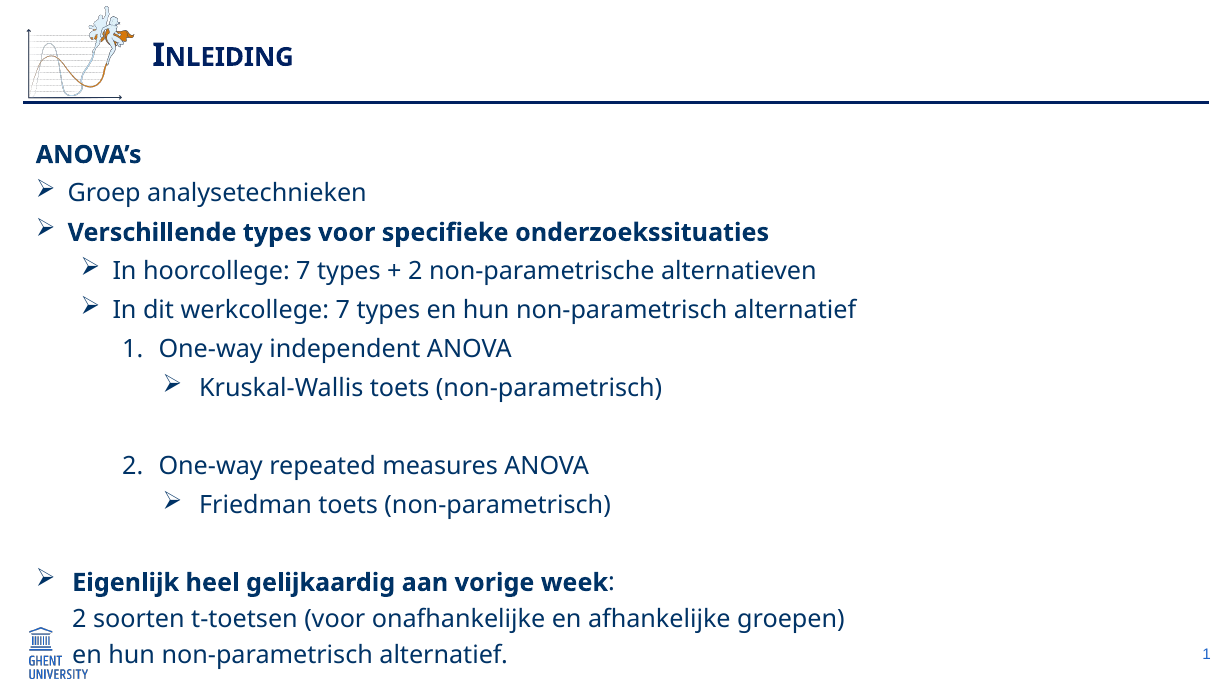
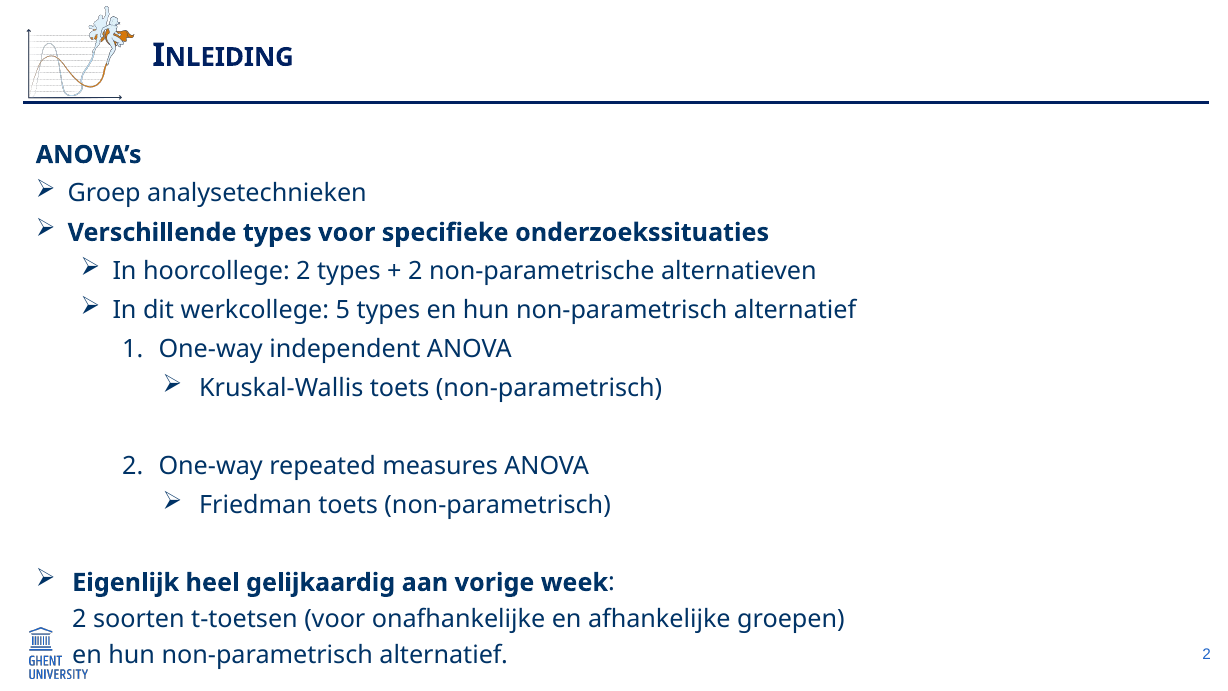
hoorcollege 7: 7 -> 2 (303, 271)
werkcollege 7: 7 -> 5 (343, 310)
1: 1 -> 2 (1207, 654)
